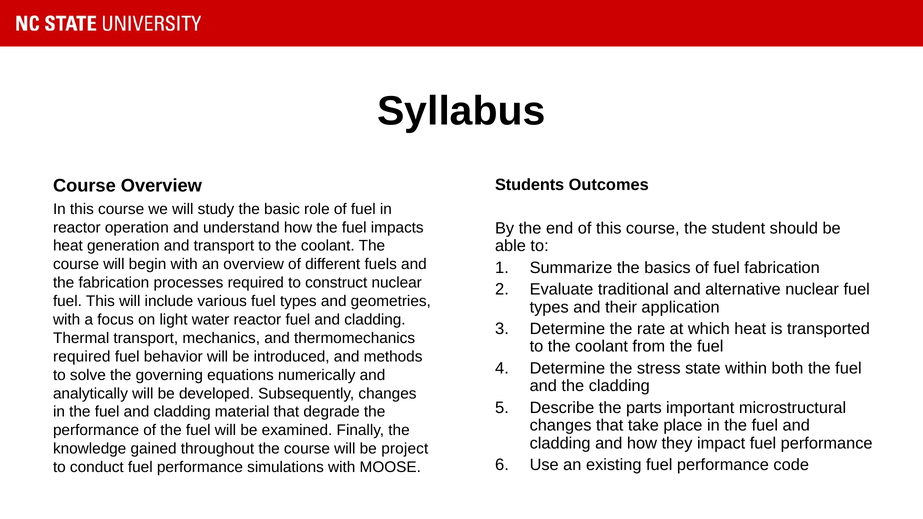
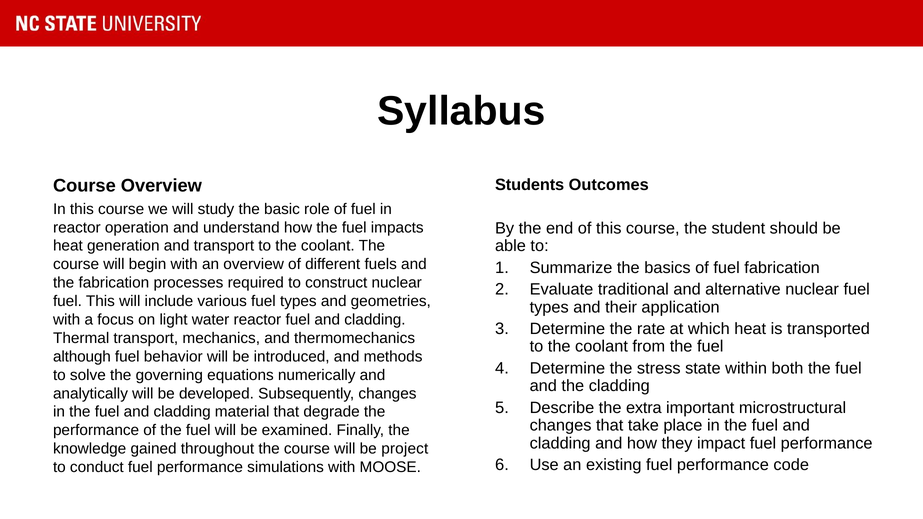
required: required -> although (82, 357)
parts: parts -> extra (644, 408)
